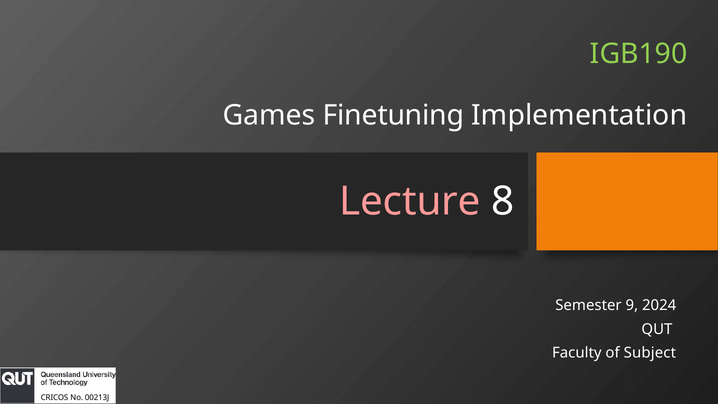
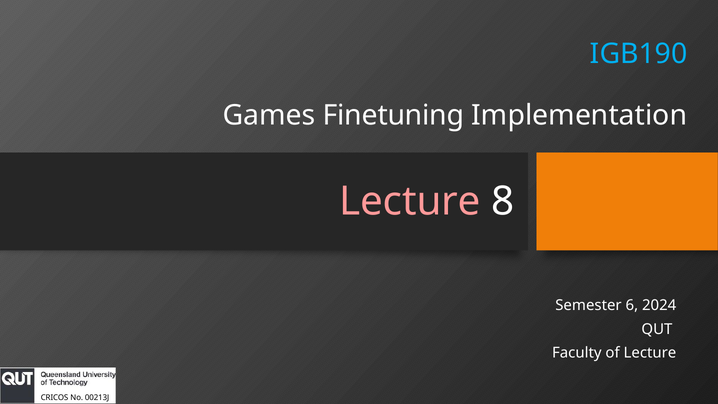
IGB190 colour: light green -> light blue (639, 54)
9: 9 -> 6 (632, 305)
of Subject: Subject -> Lecture (650, 353)
